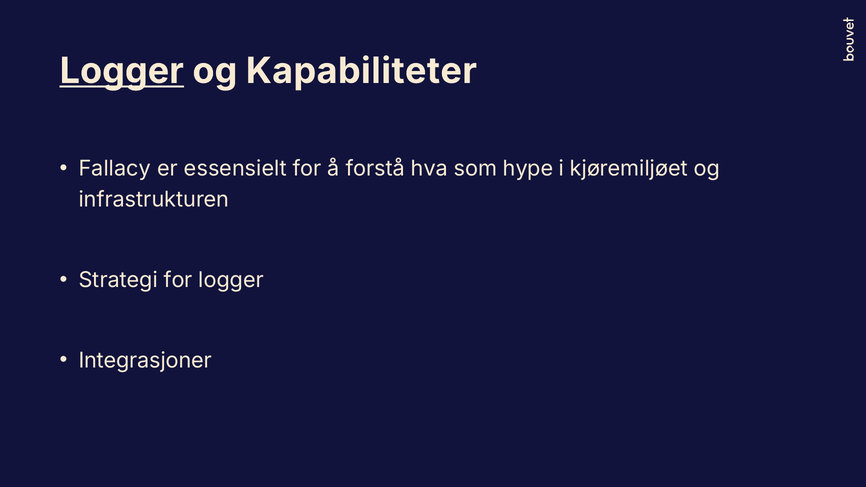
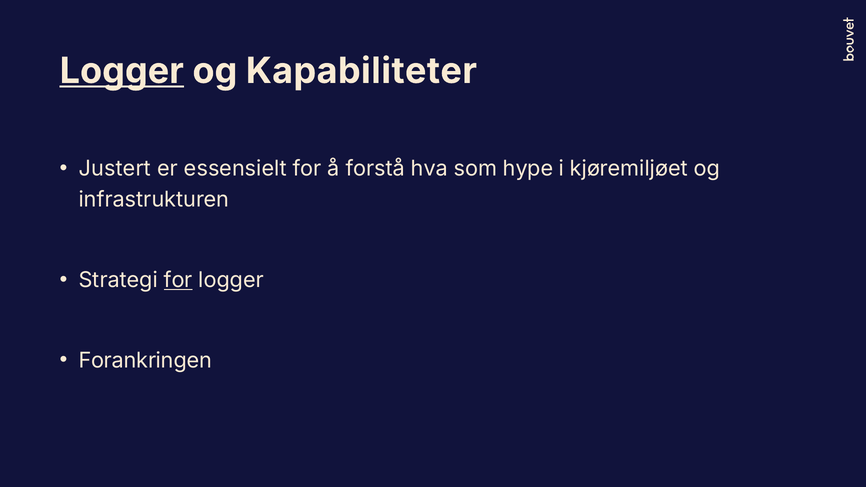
Fallacy: Fallacy -> Justert (115, 169)
for underline: none -> present (178, 280)
Integrasjoner: Integrasjoner -> Forankringen (145, 361)
